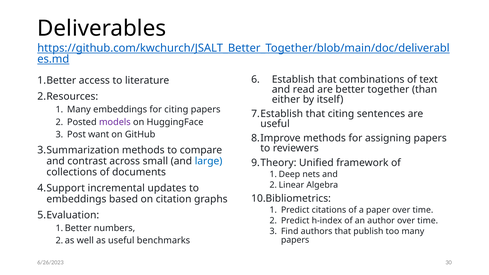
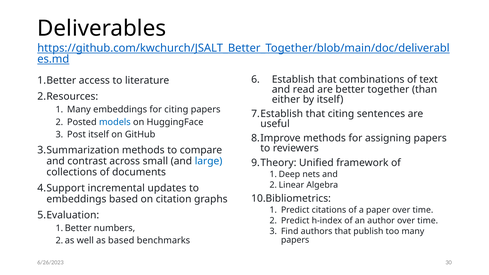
models colour: purple -> blue (115, 122)
Post want: want -> itself (99, 134)
as useful: useful -> based (121, 241)
